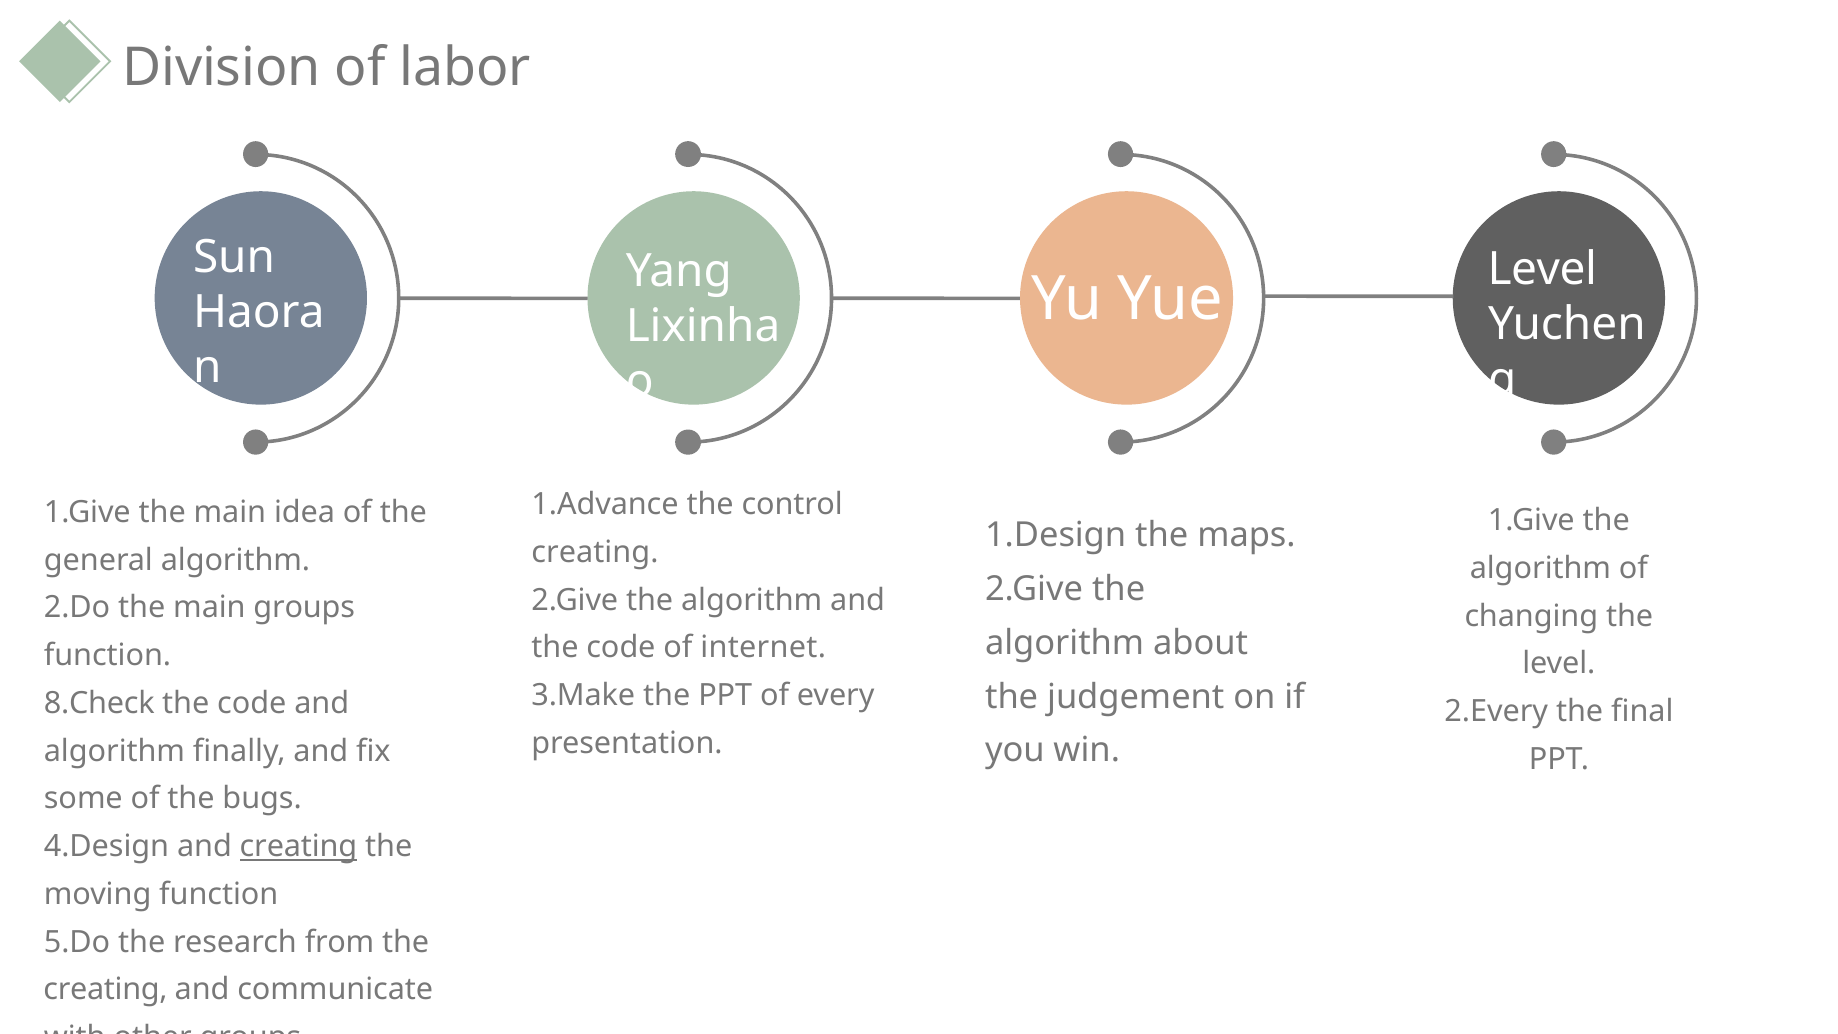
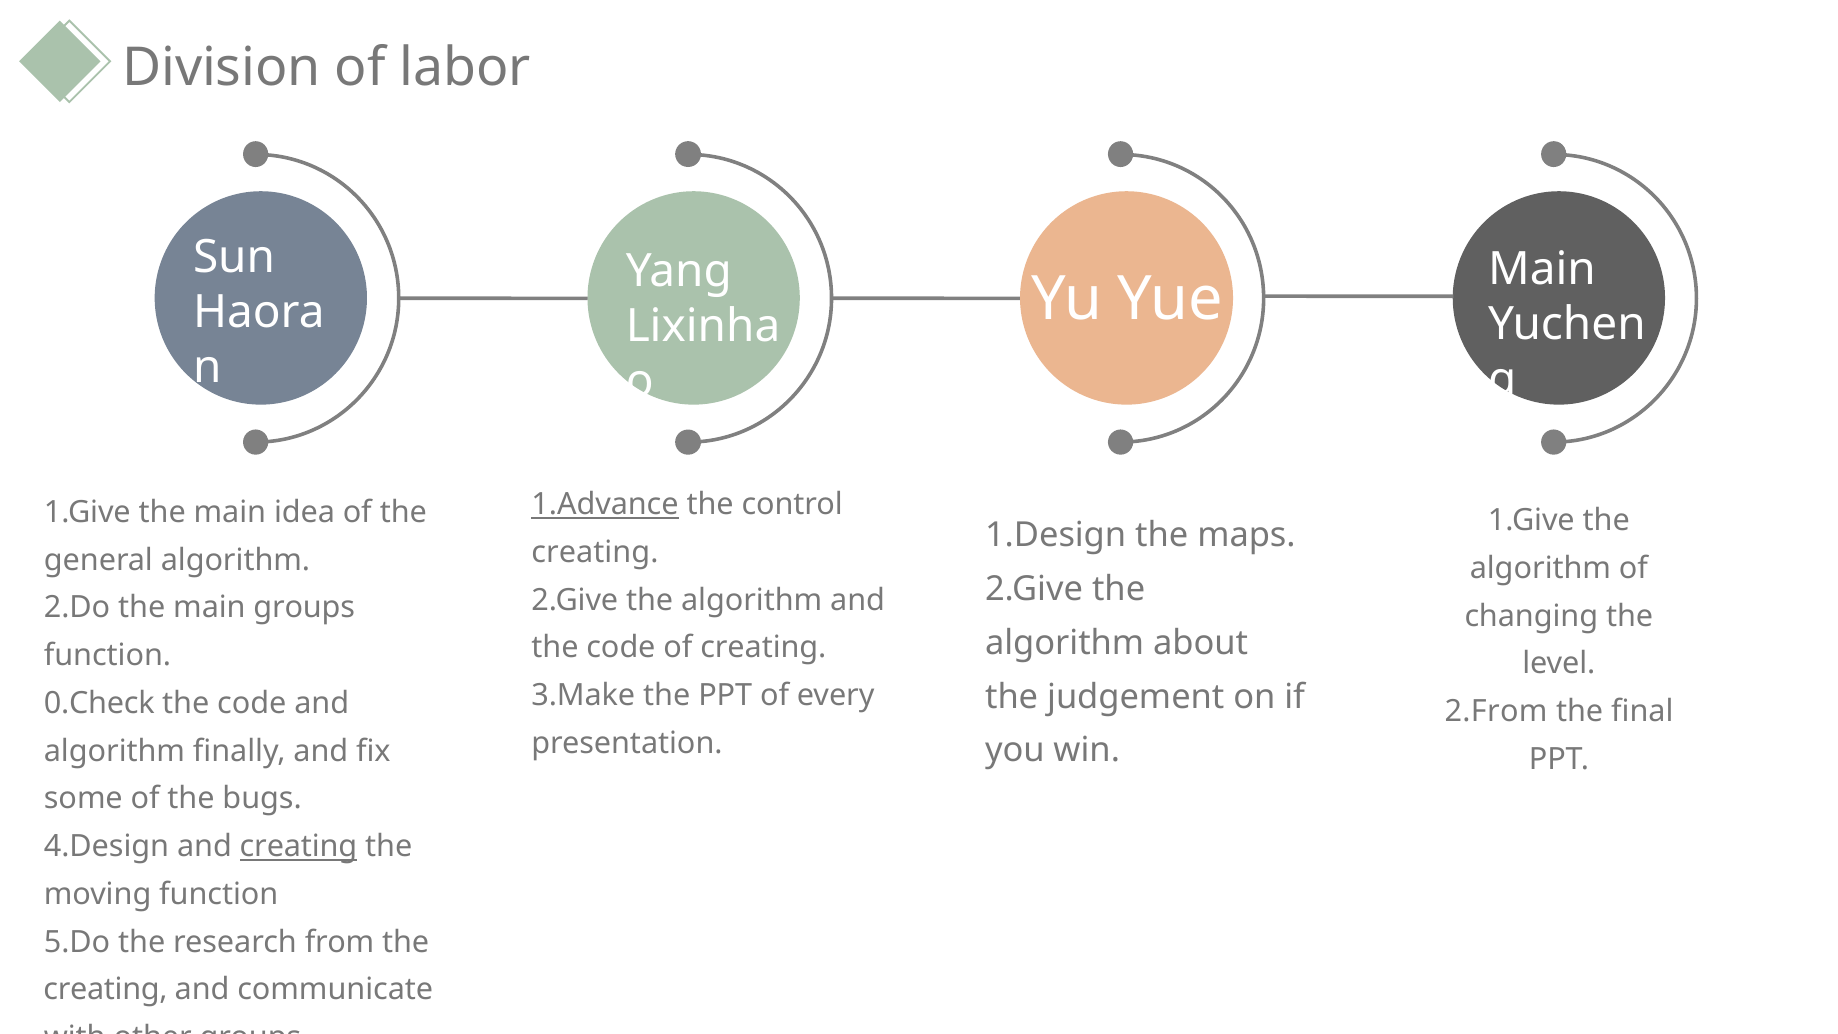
Level: Level -> Main (1542, 269)
1.Advance underline: none -> present (605, 504)
of internet: internet -> creating (763, 648)
8.Check: 8.Check -> 0.Check (99, 703)
2.Every: 2.Every -> 2.From (1496, 712)
